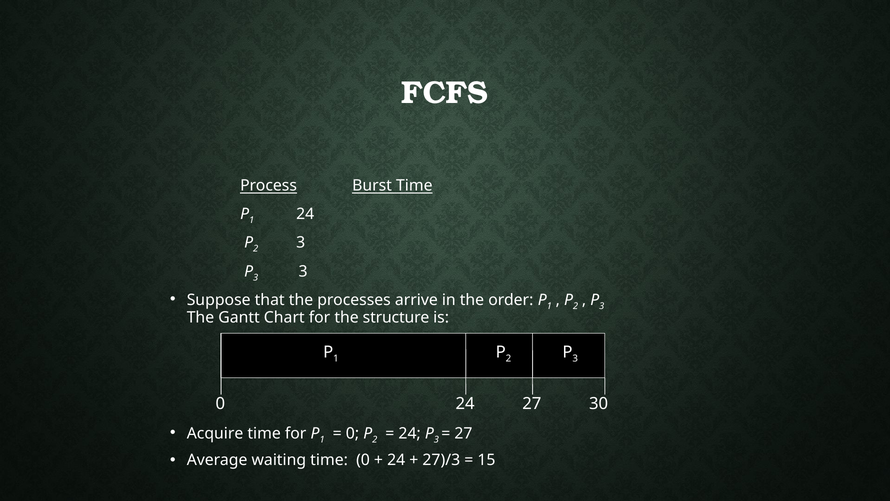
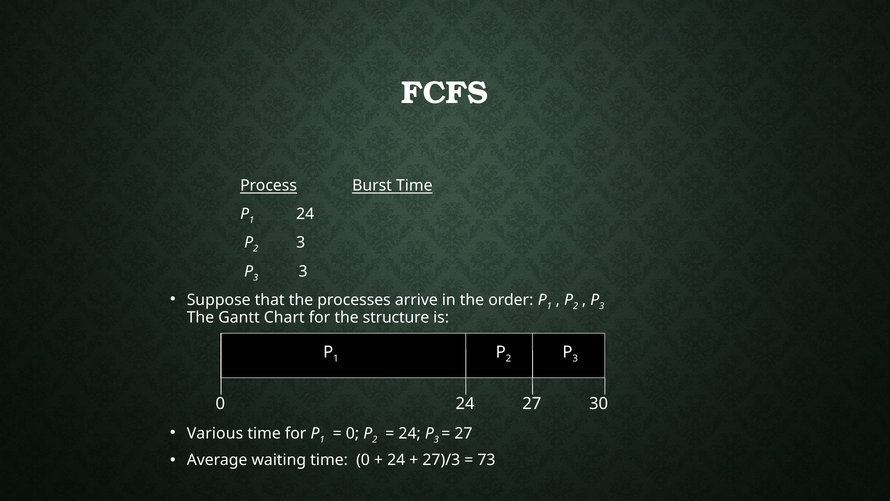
Acquire: Acquire -> Various (215, 433)
15: 15 -> 73 (486, 460)
